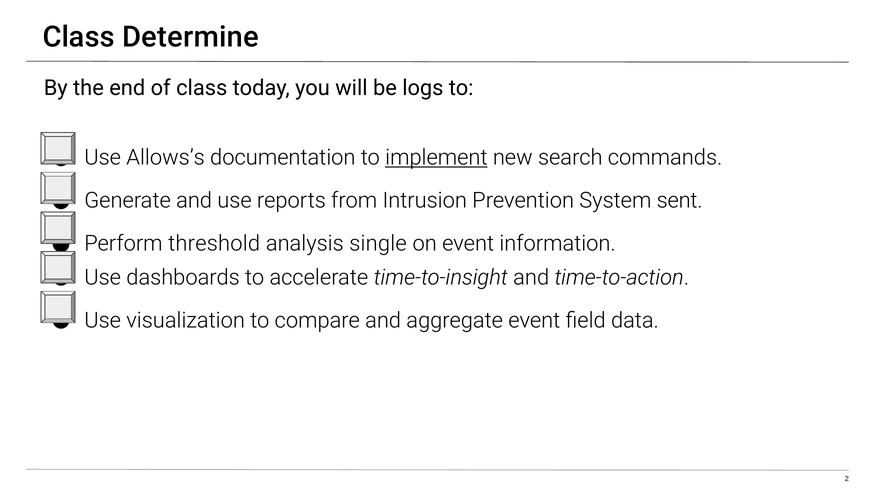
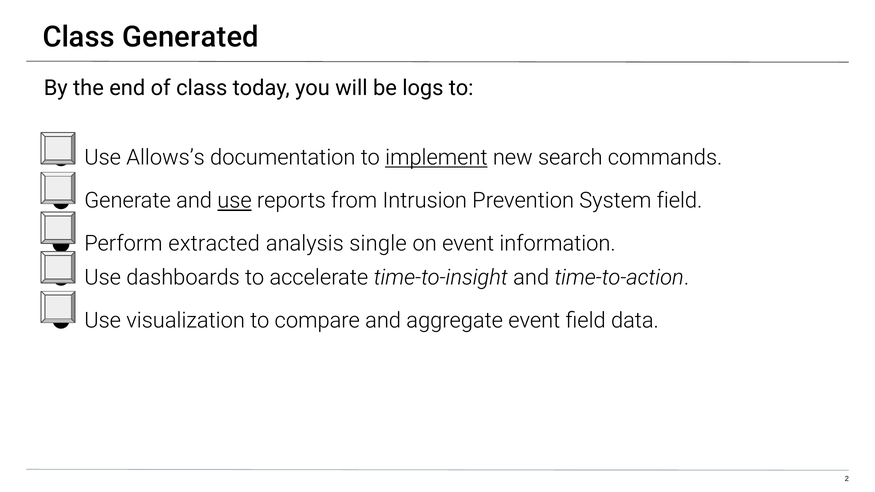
Determine: Determine -> Generated (191, 37)
use underline: none -> present (235, 201)
System sent: sent -> field (679, 201)
threshold: threshold -> extracted (214, 244)
